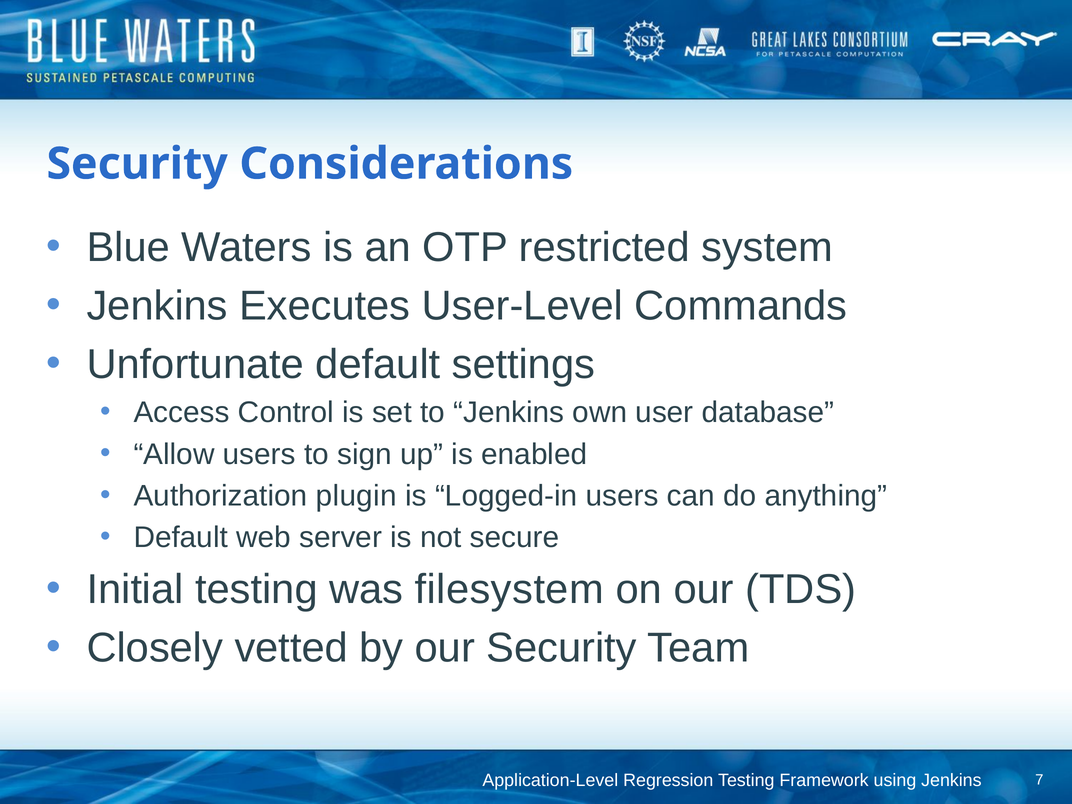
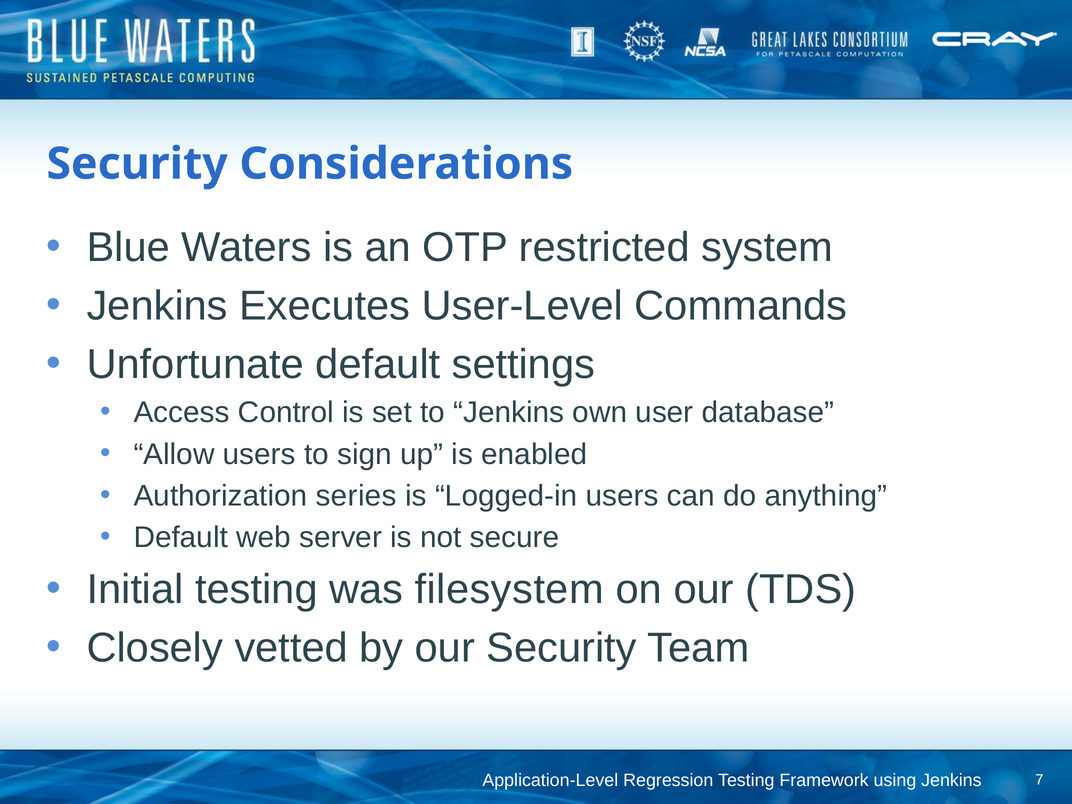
plugin: plugin -> series (356, 496)
